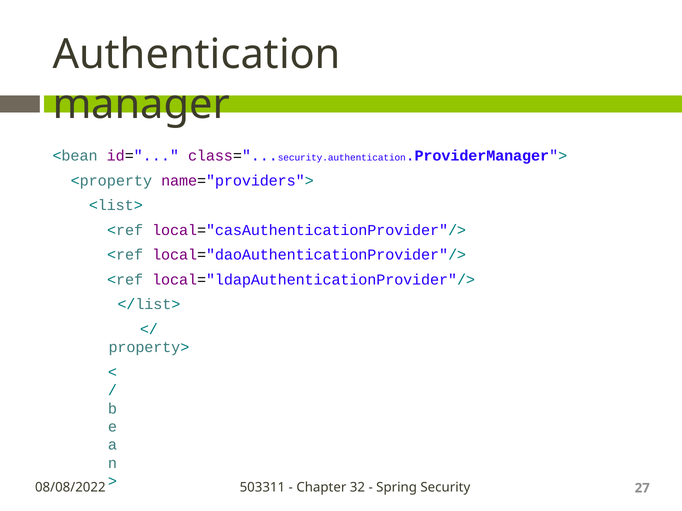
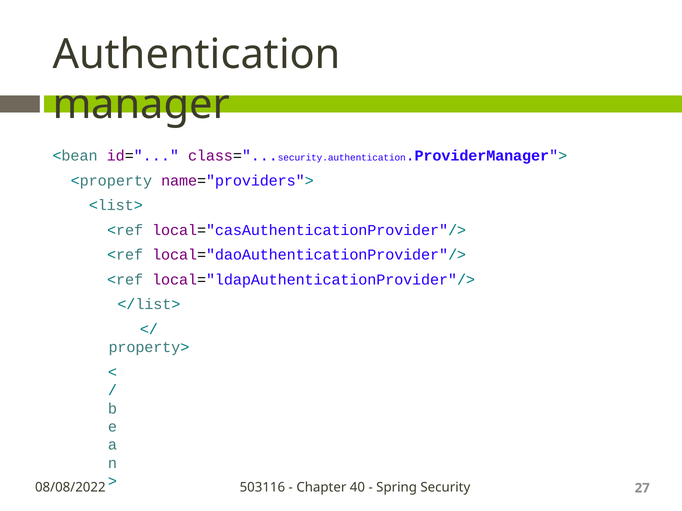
503311: 503311 -> 503116 (262, 488)
32: 32 -> 40 (357, 488)
